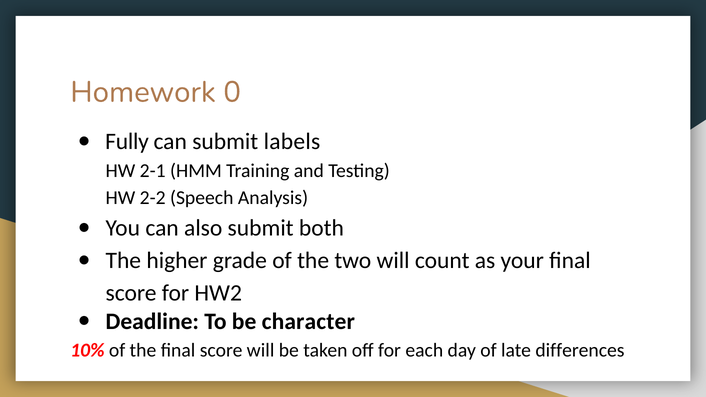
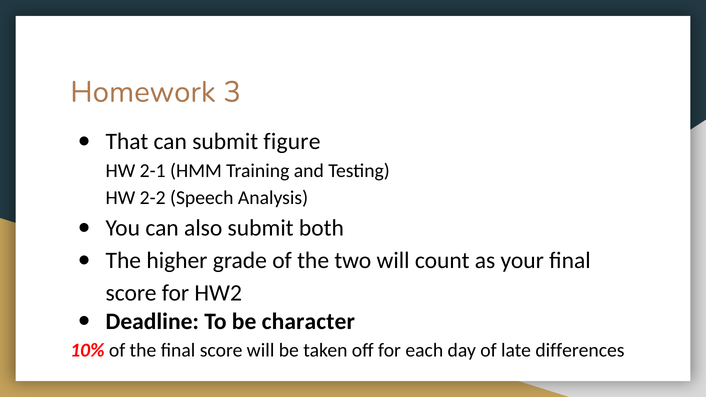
0: 0 -> 3 (232, 92)
Fully: Fully -> That (127, 142)
labels: labels -> figure (292, 142)
